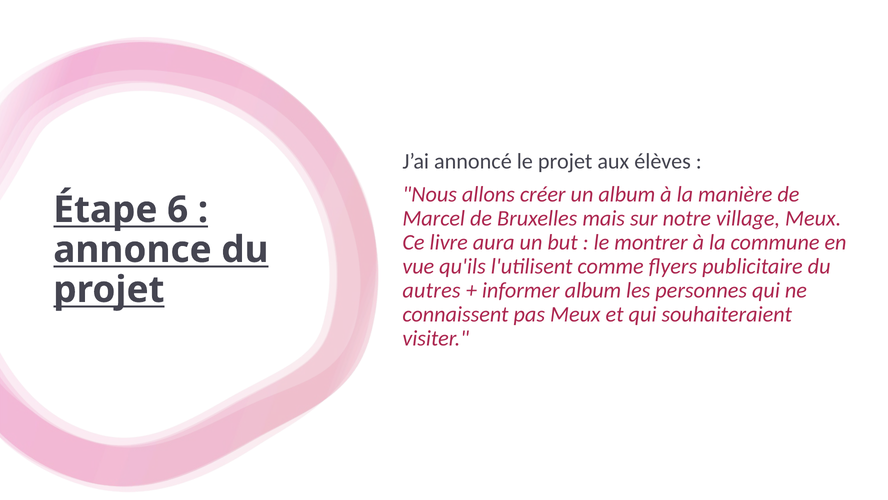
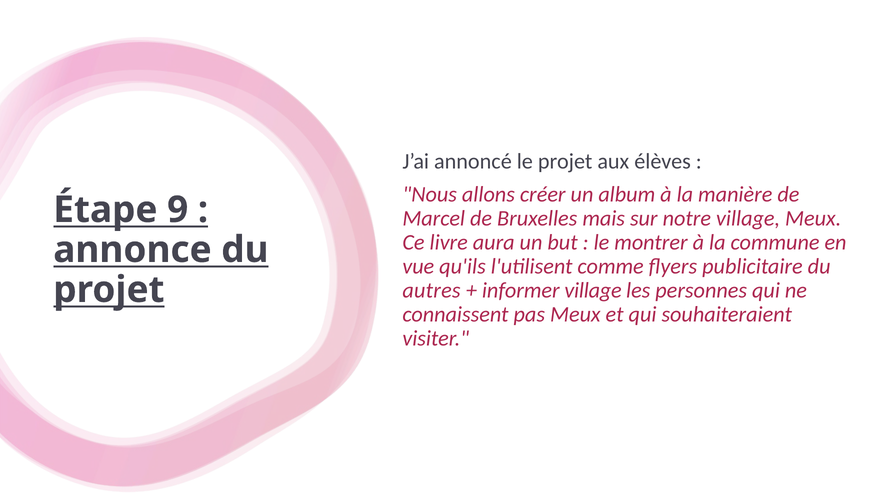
6: 6 -> 9 (178, 210)
informer album: album -> village (593, 290)
